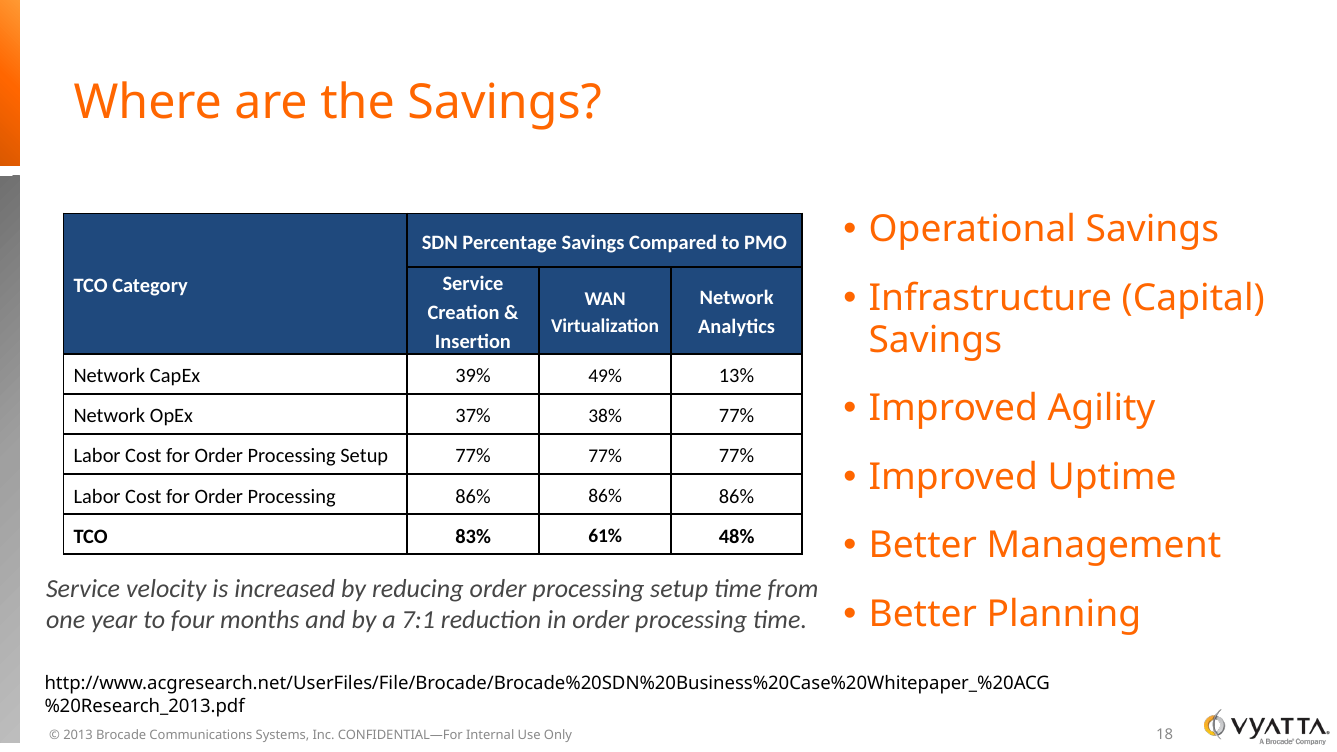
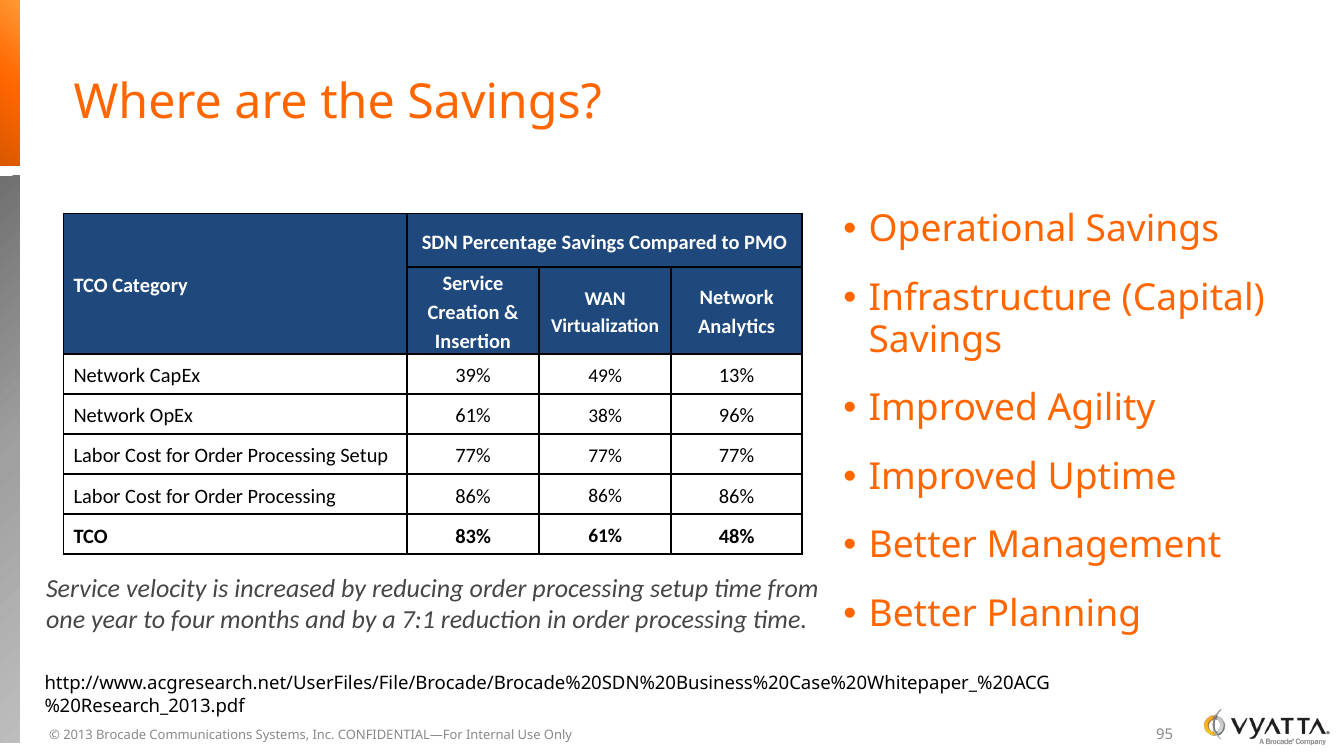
OpEx 37%: 37% -> 61% (473, 416)
38% 77%: 77% -> 96% (737, 416)
18: 18 -> 95 (1165, 735)
